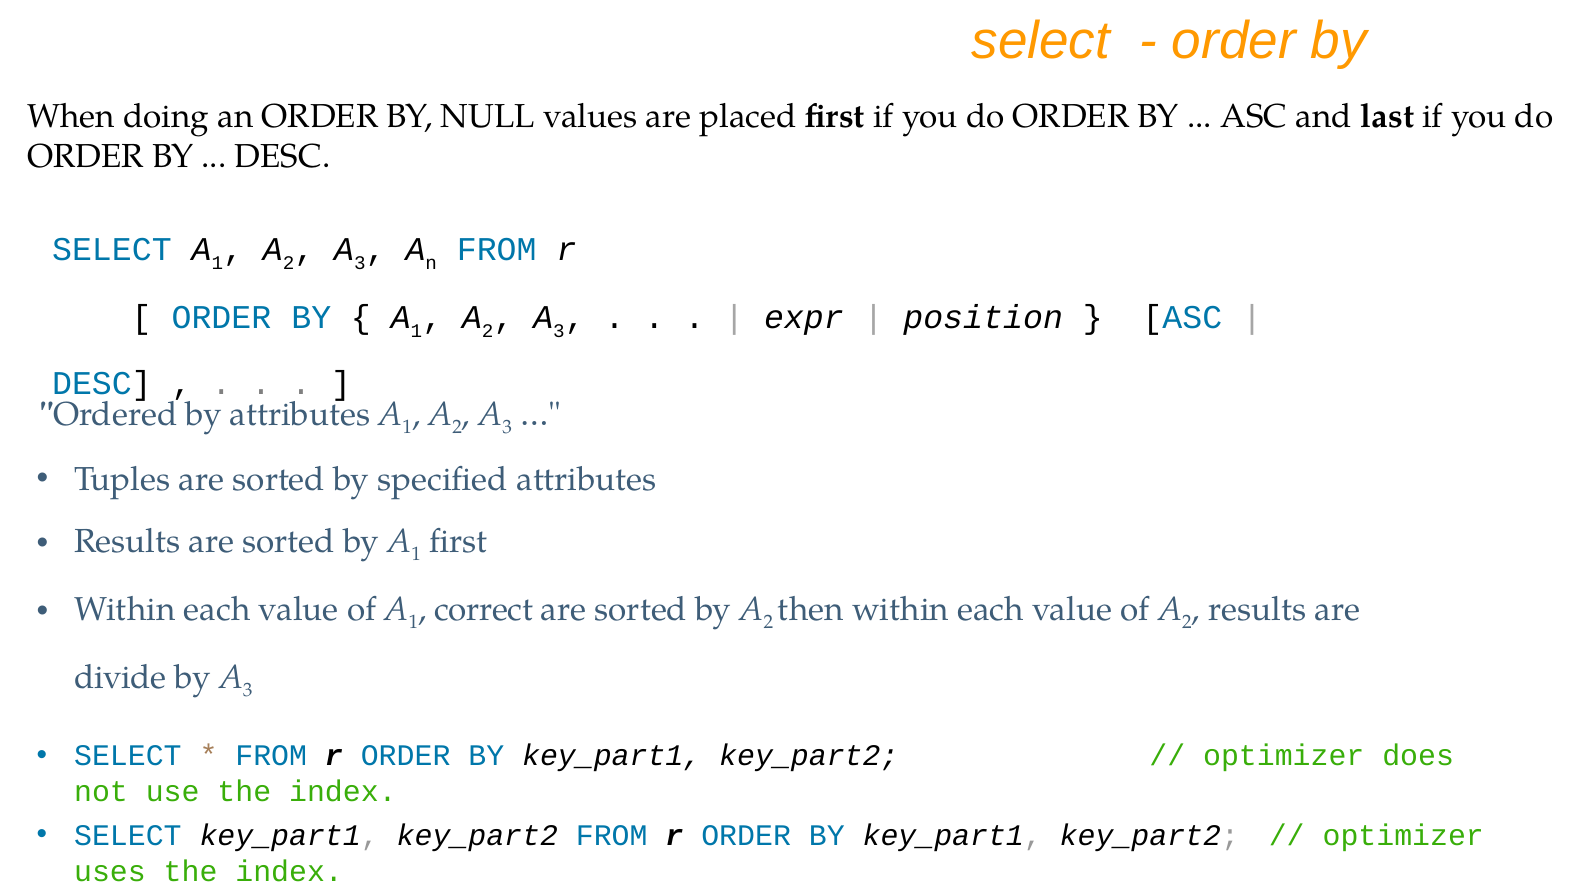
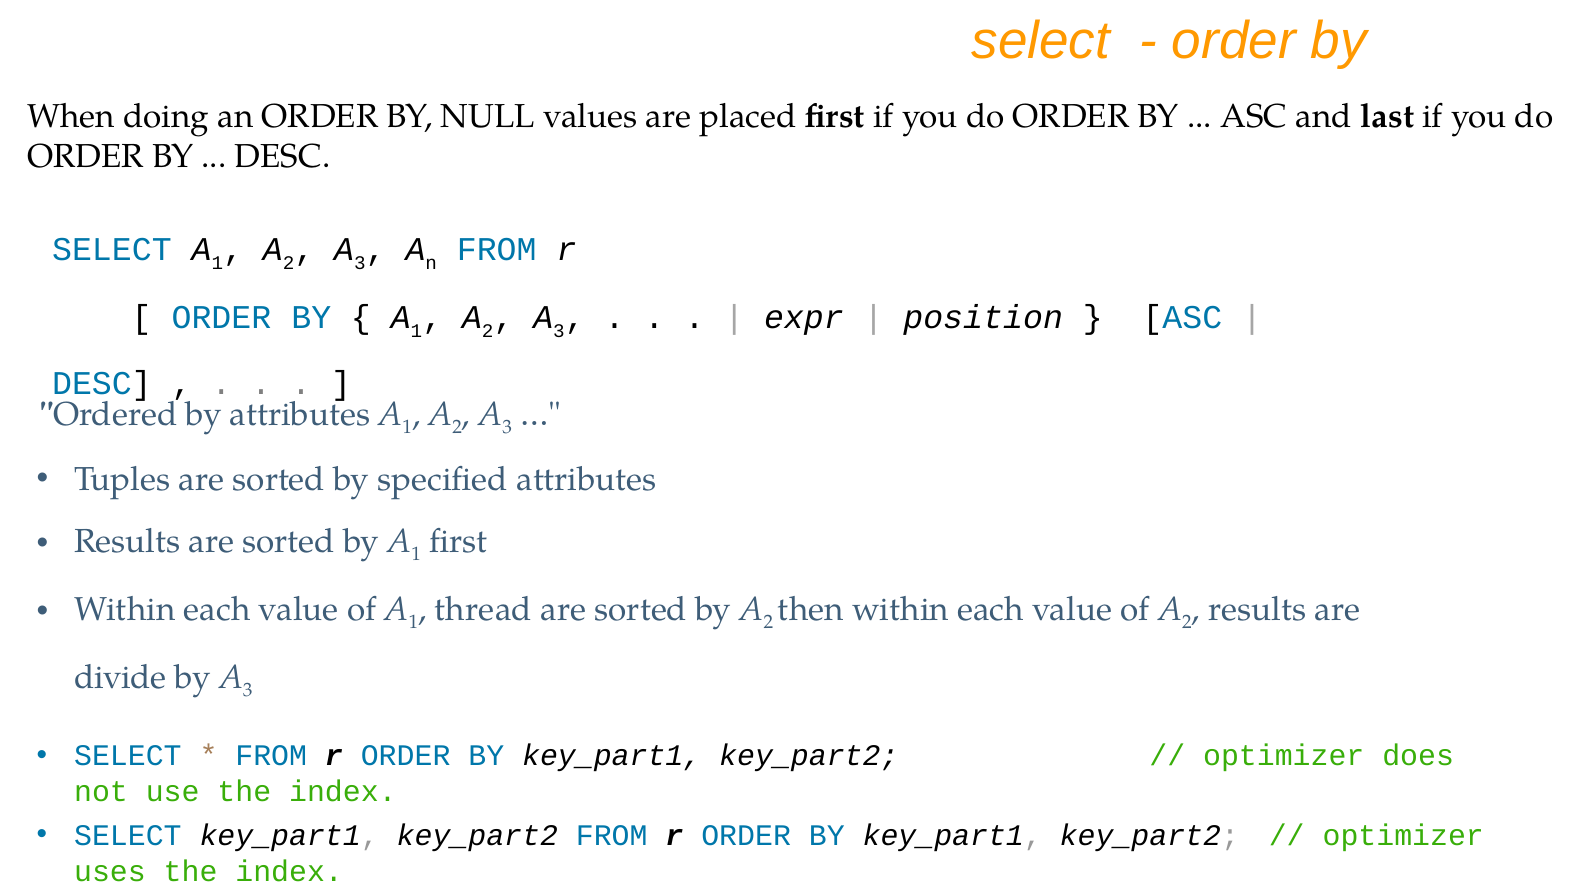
correct: correct -> thread (483, 610)
